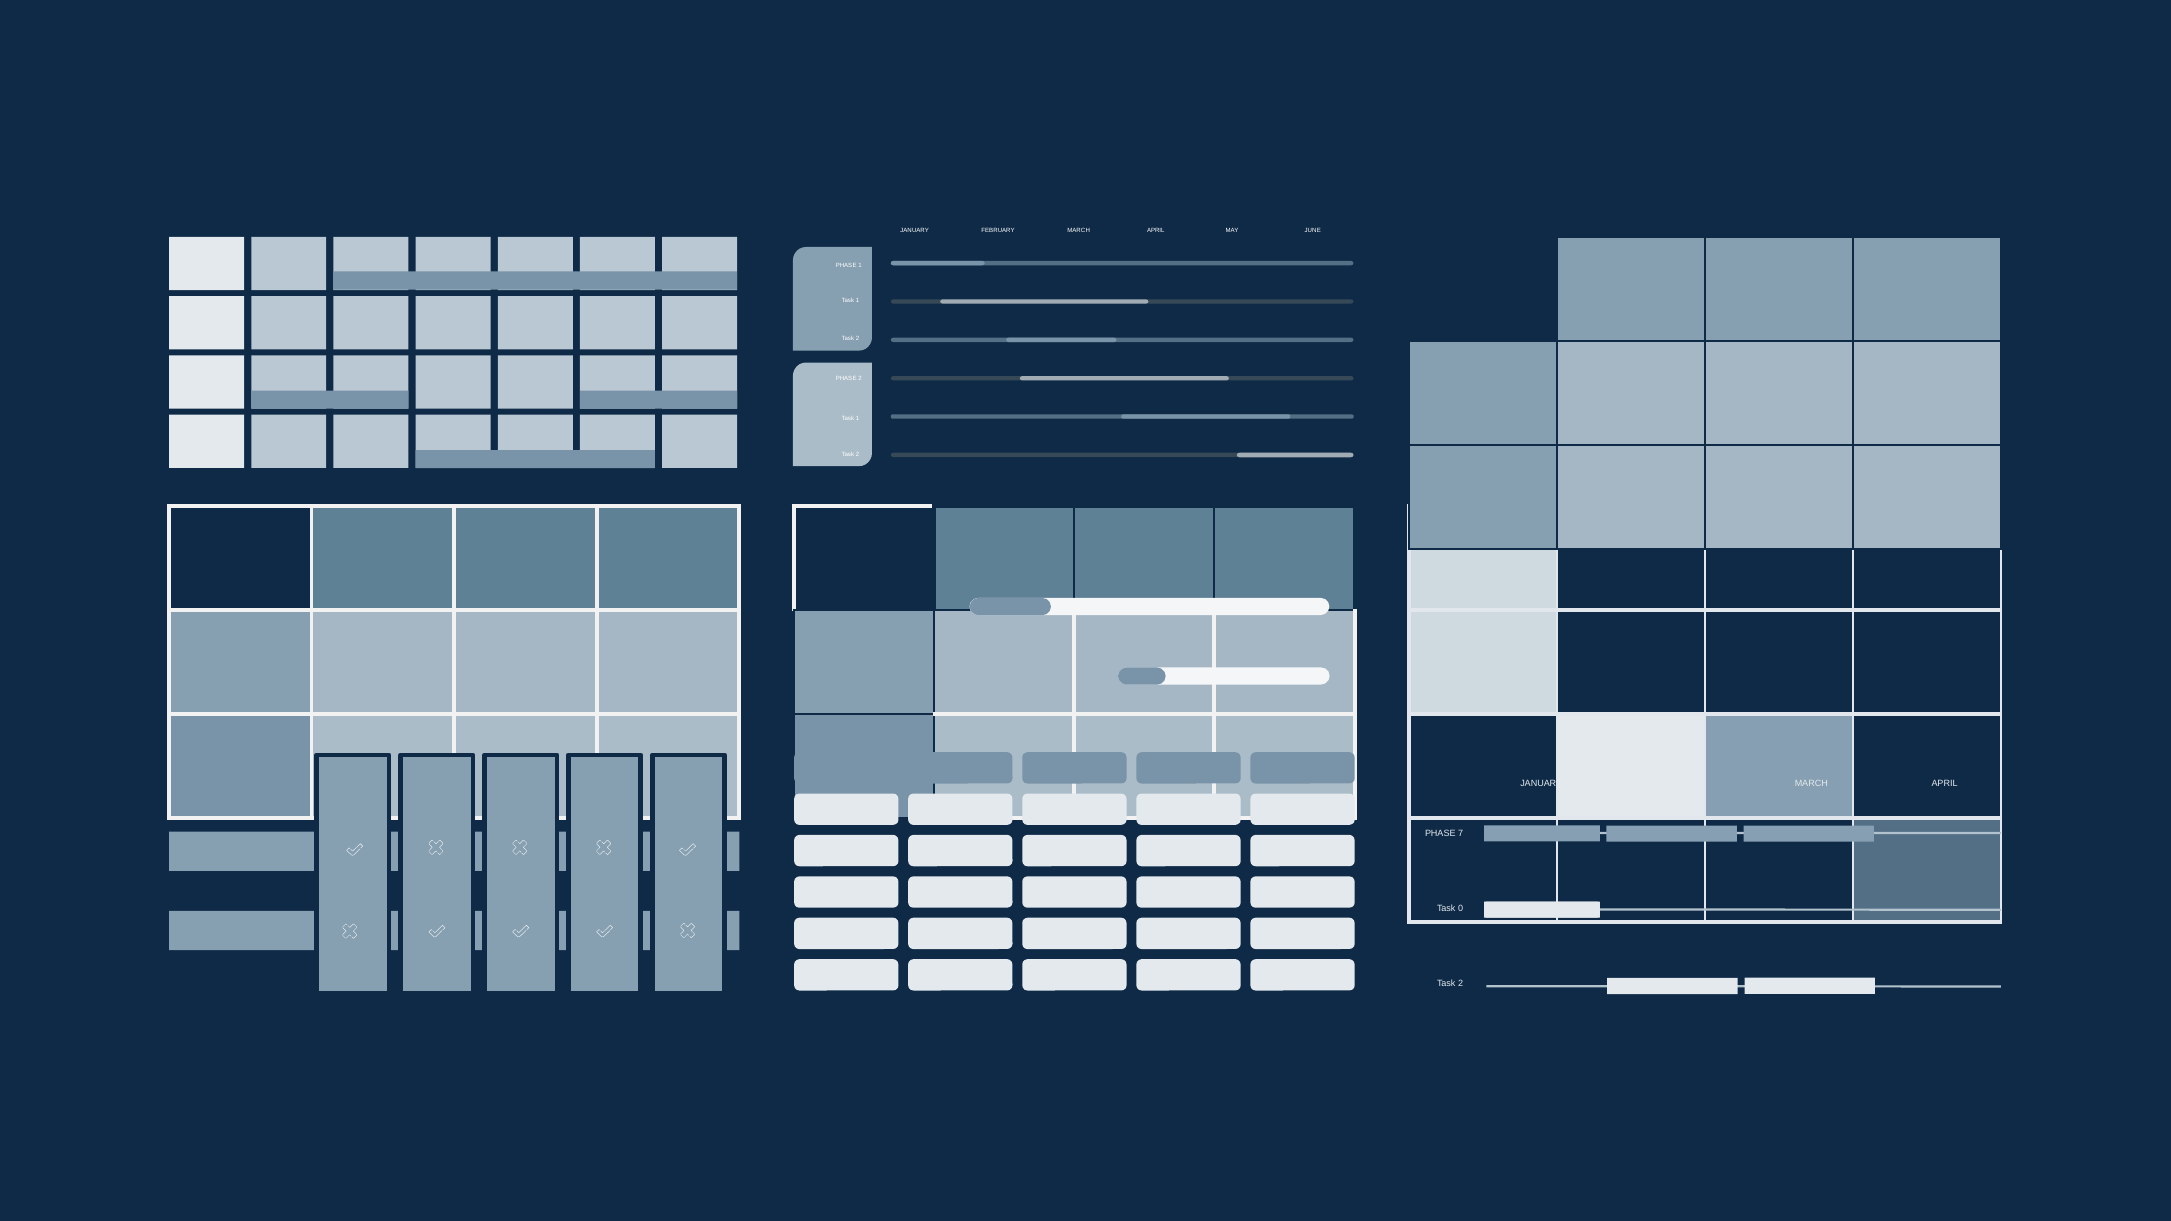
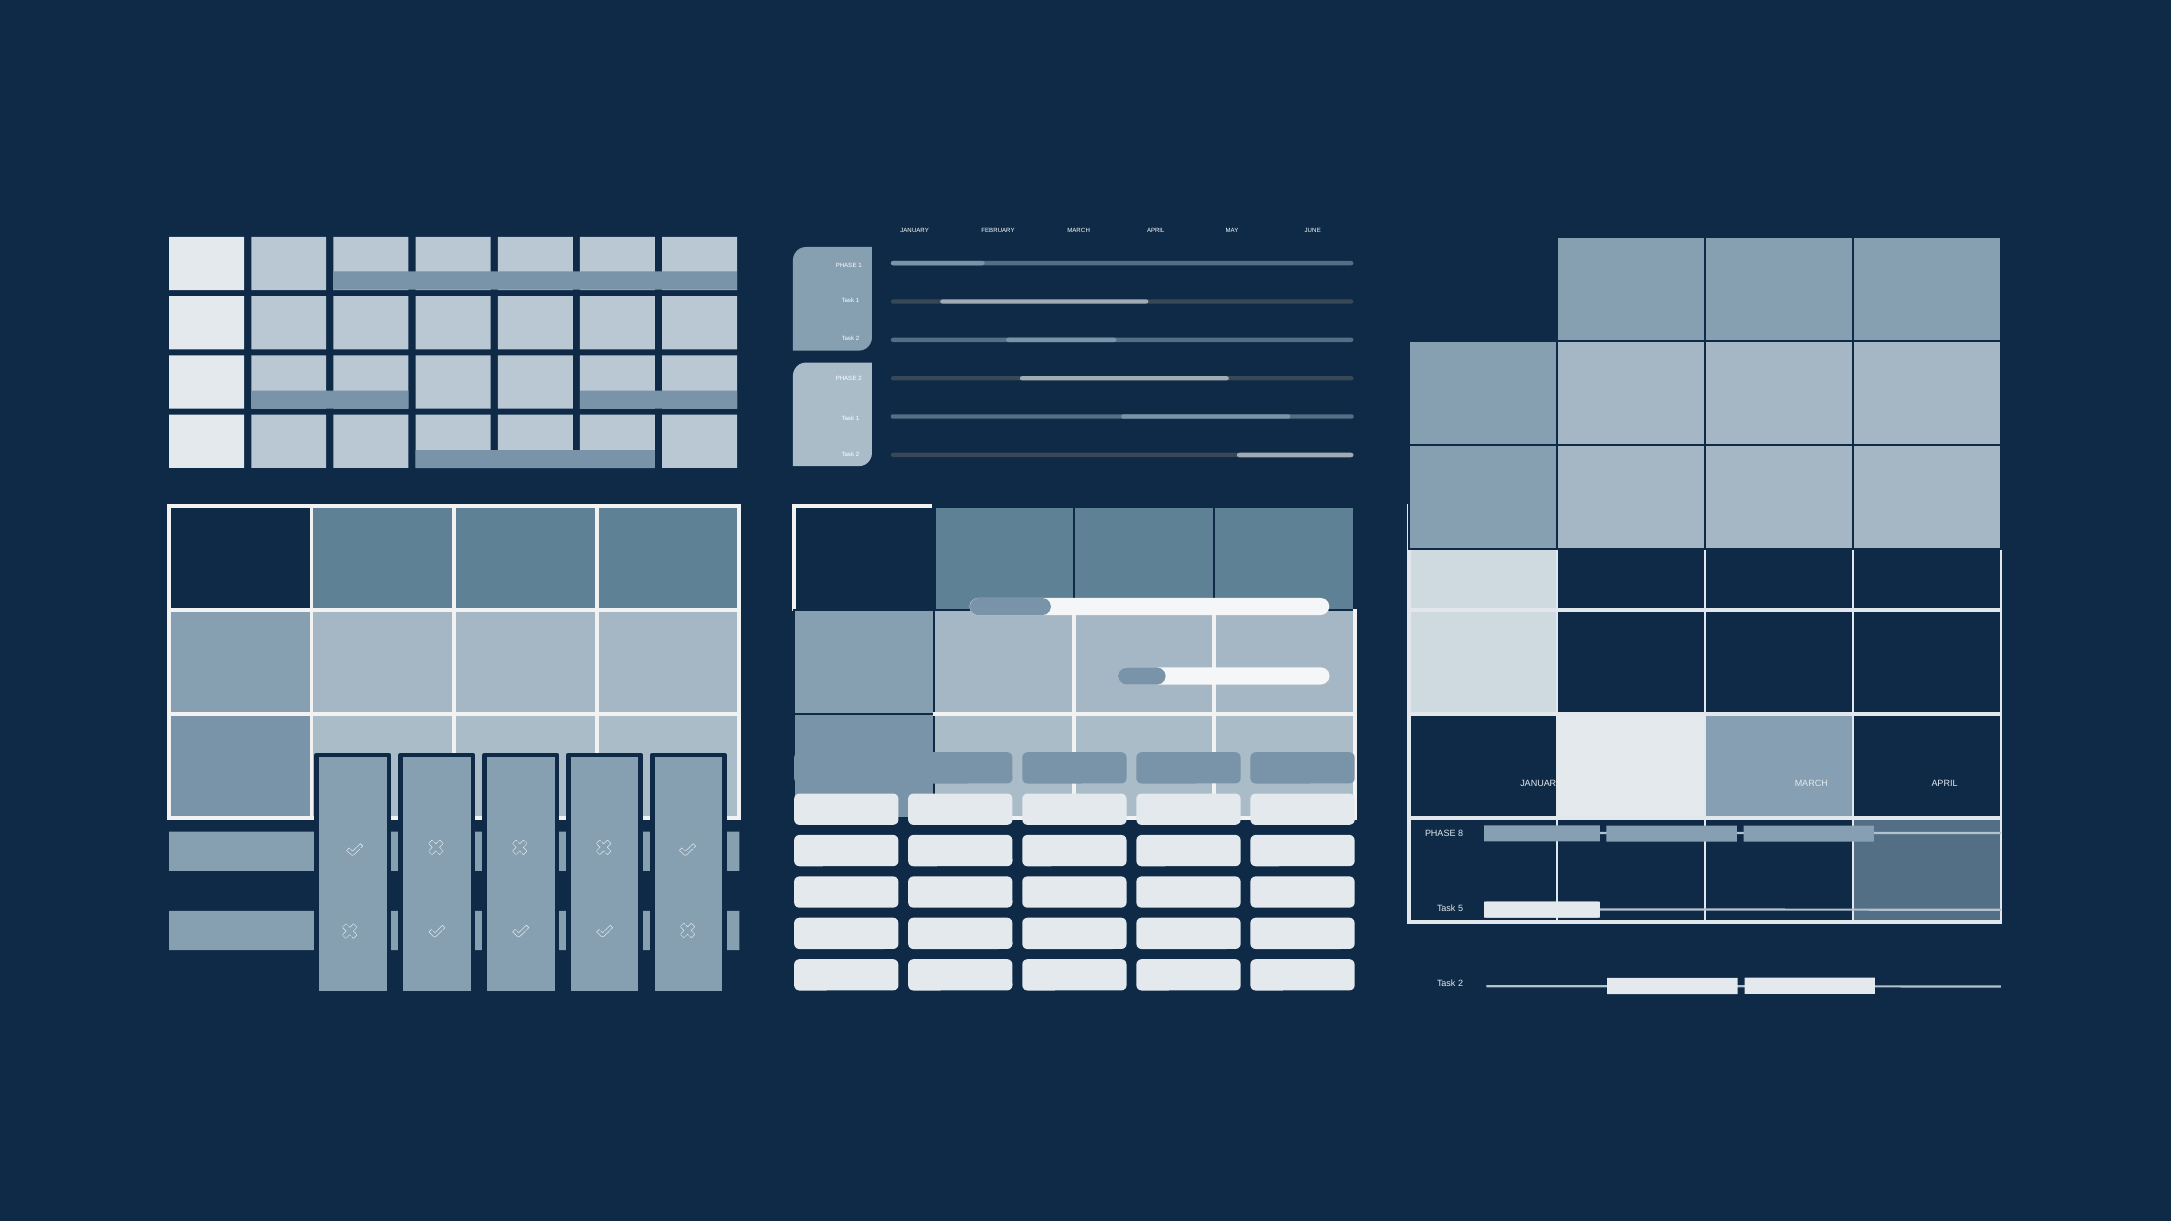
7: 7 -> 8 (1461, 834)
0: 0 -> 5 (1461, 909)
